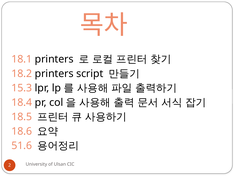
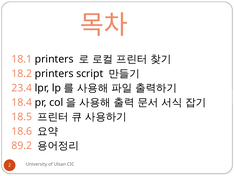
15.3: 15.3 -> 23.4 (22, 88)
51.6: 51.6 -> 89.2 (22, 145)
